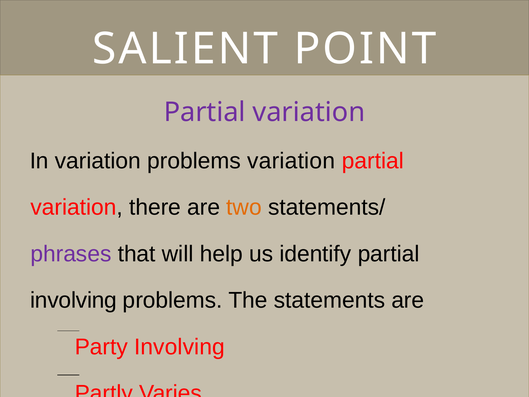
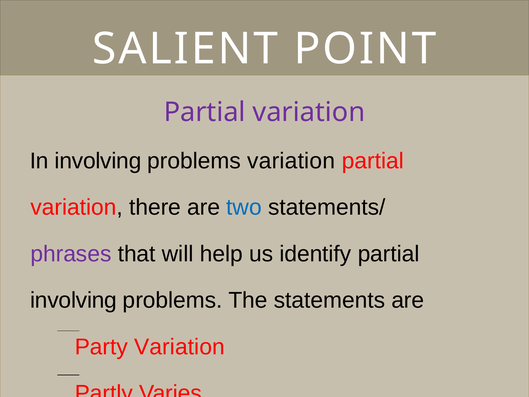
In variation: variation -> involving (98, 161)
two colour: orange -> blue (244, 207)
Party Involving: Involving -> Variation (180, 347)
